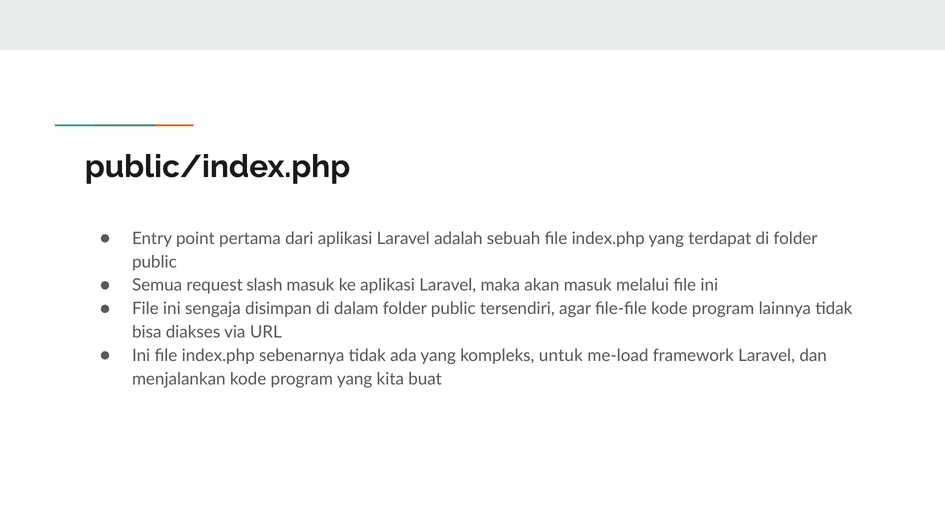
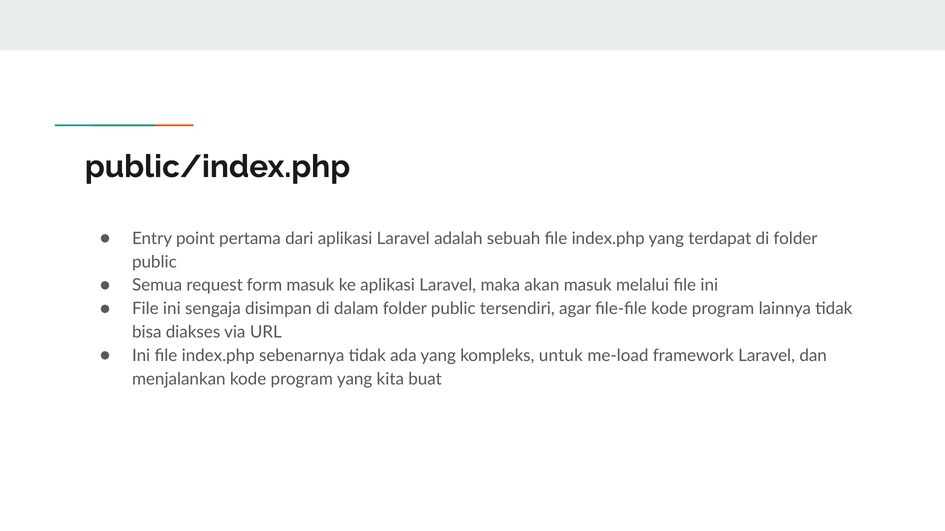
slash: slash -> form (264, 286)
